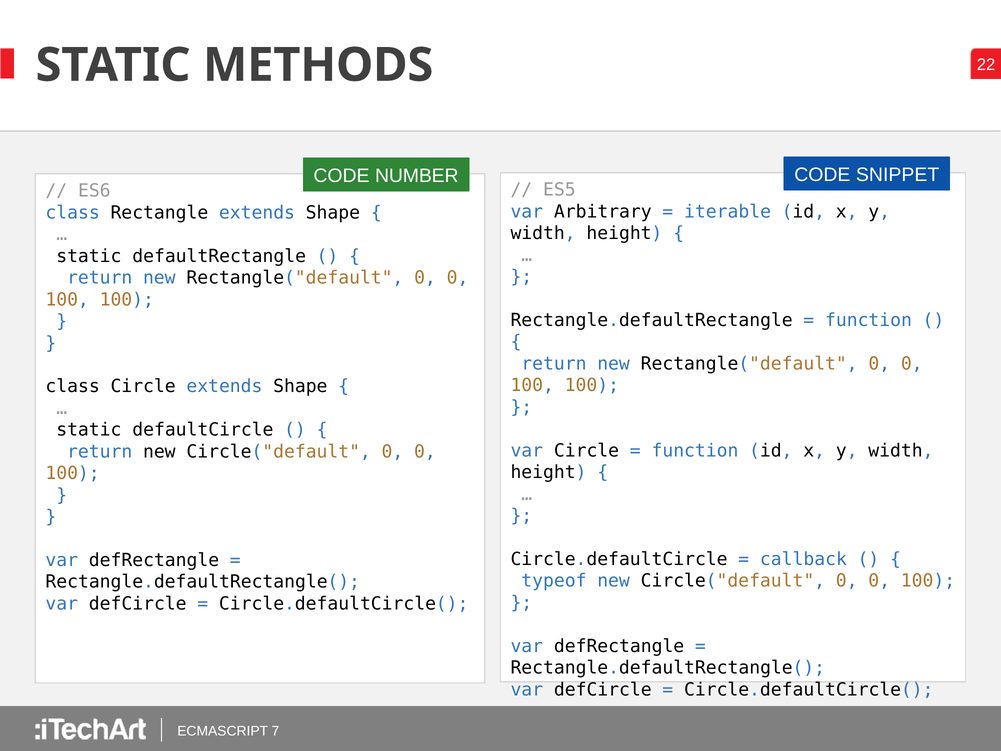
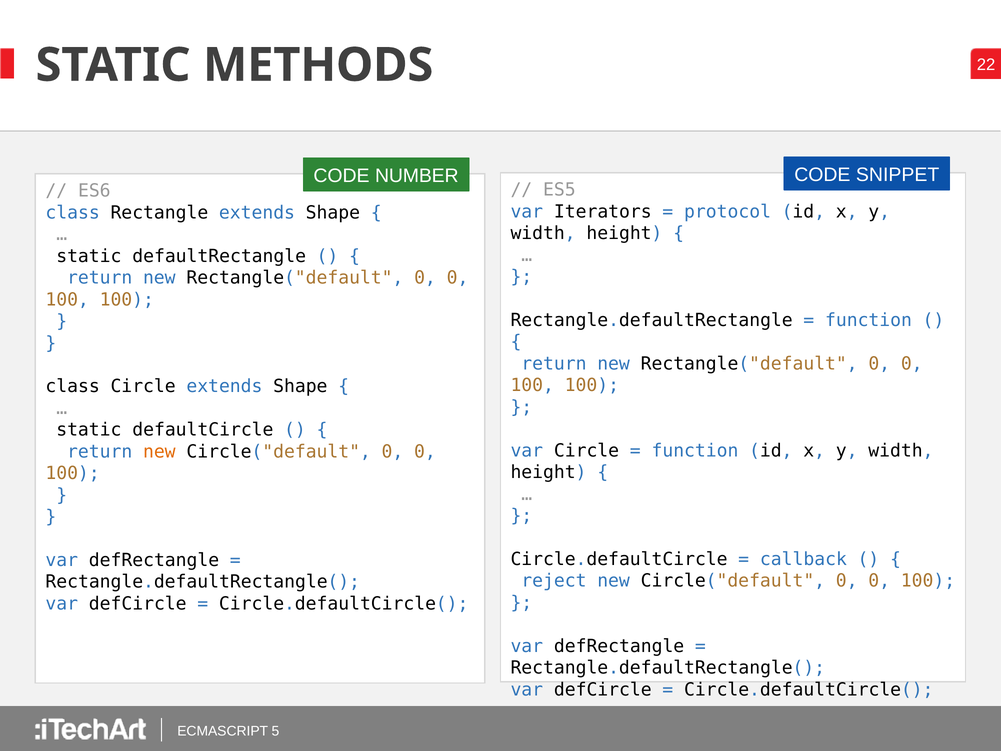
Arbitrary: Arbitrary -> Iterators (603, 212)
iterable: iterable -> protocol (728, 212)
new colour: black -> orange (159, 452)
typeof: typeof -> reject (554, 581)
7: 7 -> 5 (275, 731)
